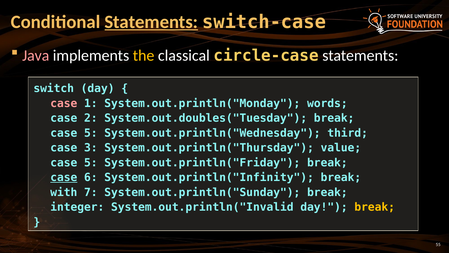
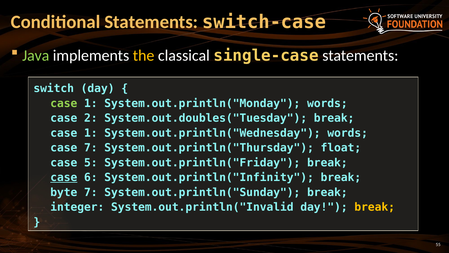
Statements underline: present -> none (151, 22)
Java colour: pink -> light green (36, 55)
circle-case: circle-case -> single-case (266, 55)
case colour: pink -> light green (64, 103)
5: 5 -> 1 (91, 133)
System.out.println("Wednesday third: third -> words (348, 133)
case 3: 3 -> 7 (91, 148)
value: value -> float (341, 148)
with: with -> byte (64, 192)
